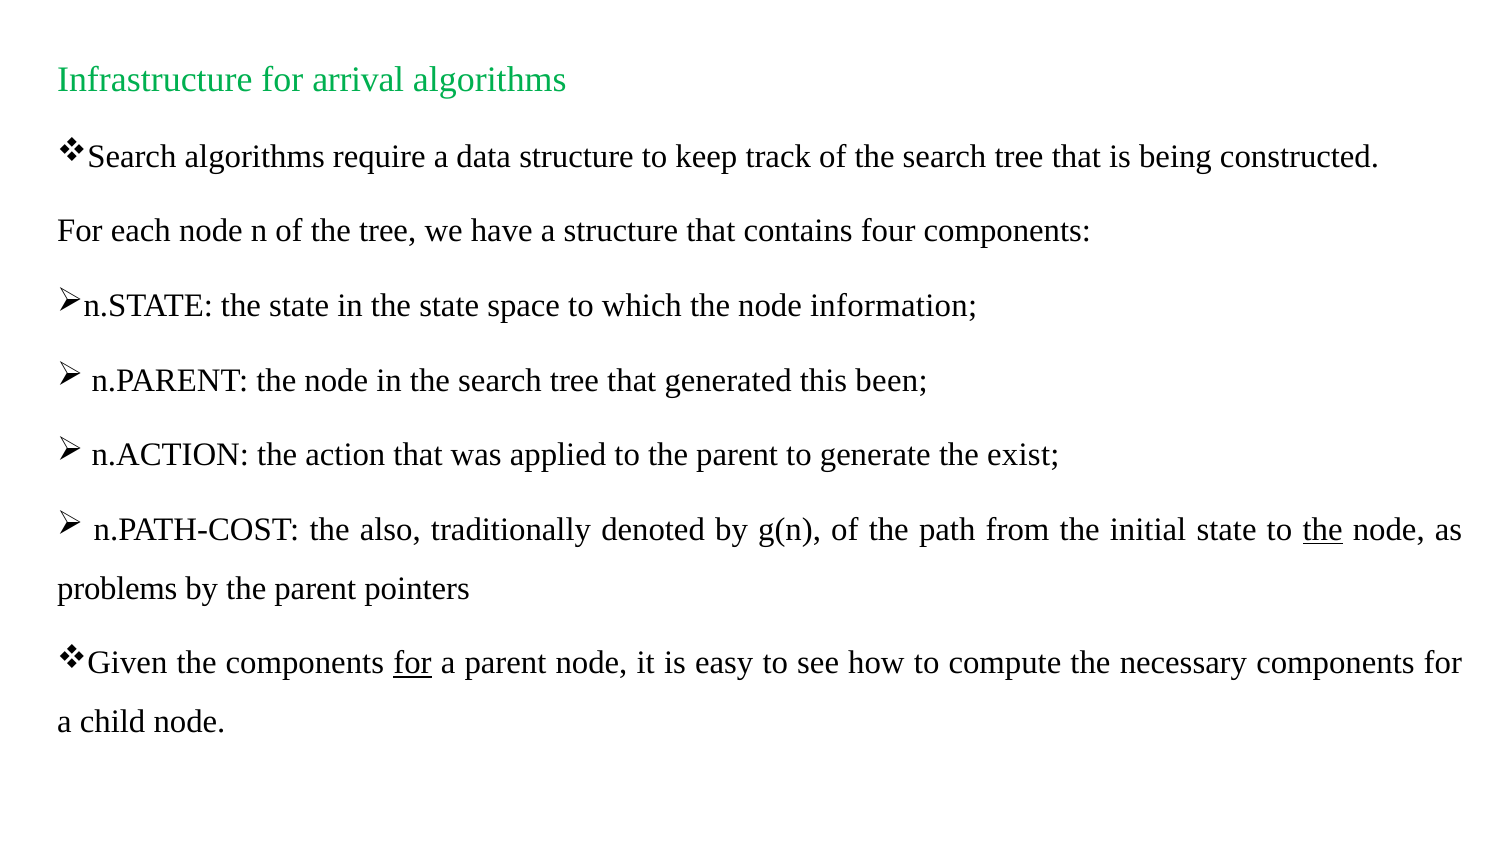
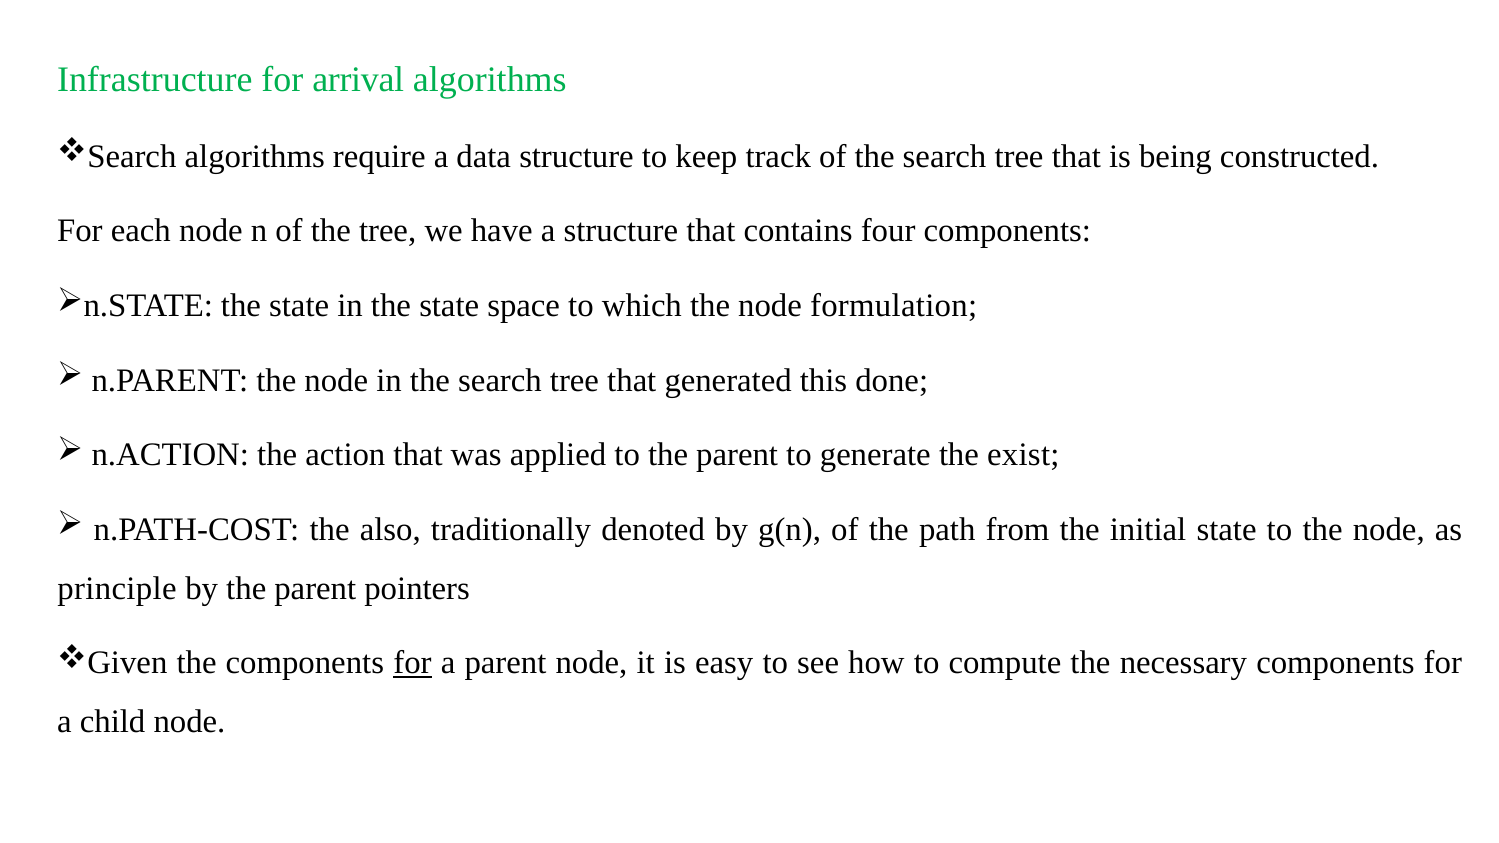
information: information -> formulation (894, 306)
been: been -> done (892, 380)
the underline: present -> none (1323, 530)
problems: problems -> principle (117, 589)
